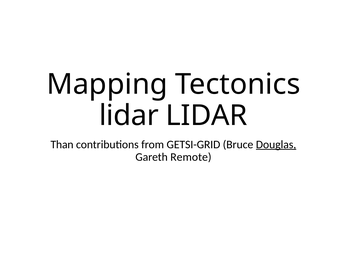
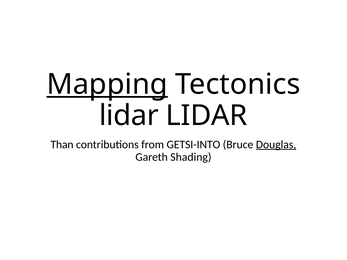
Mapping underline: none -> present (107, 84)
GETSI-GRID: GETSI-GRID -> GETSI-INTO (193, 145)
Remote: Remote -> Shading (191, 157)
